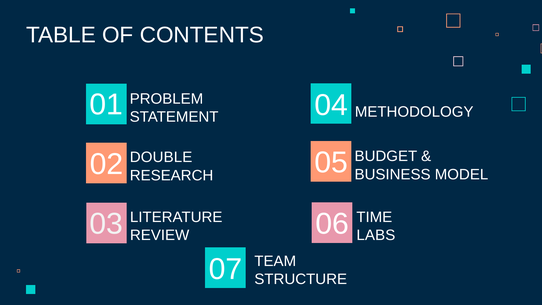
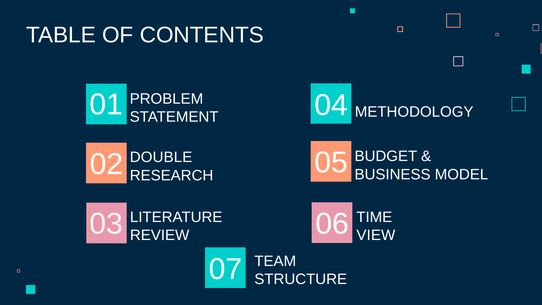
LABS: LABS -> VIEW (376, 235)
